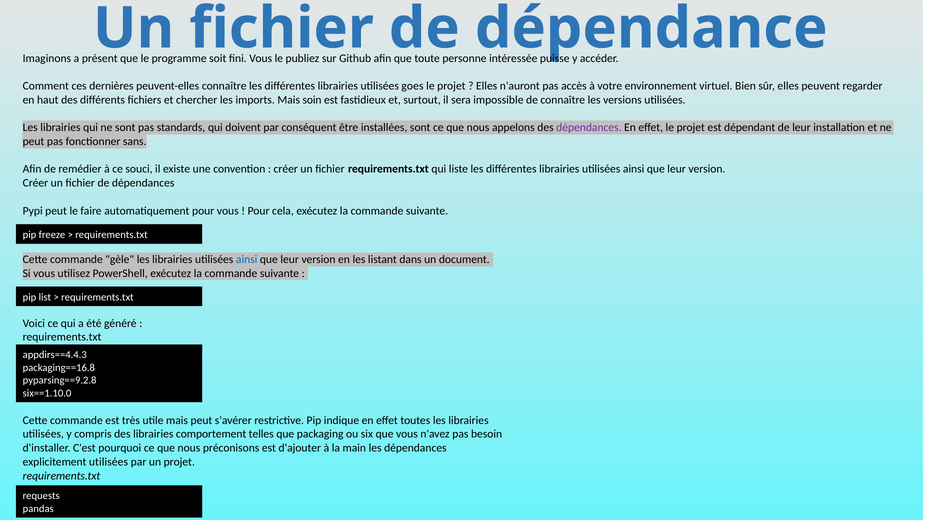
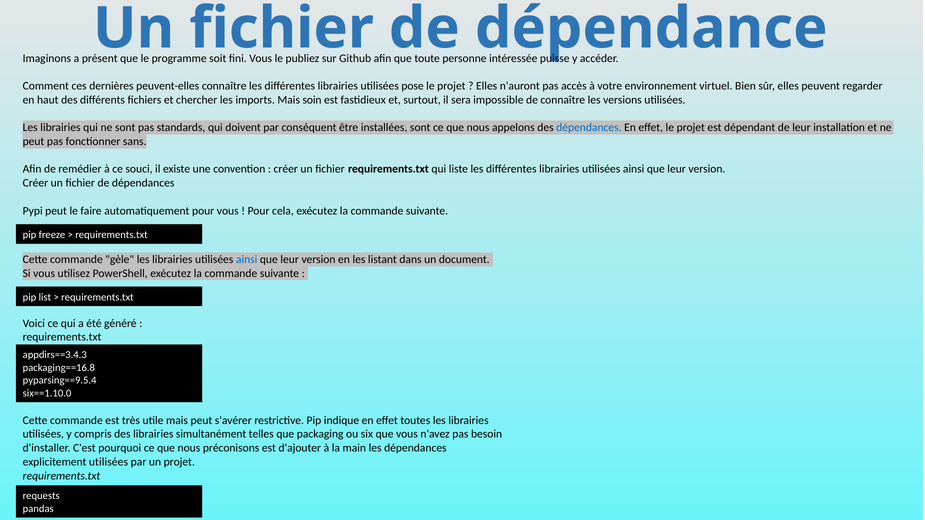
goes: goes -> pose (413, 86)
dépendances colour: purple -> blue (589, 128)
appdirs==4.4.3: appdirs==4.4.3 -> appdirs==3.4.3 (55, 355)
pyparsing==9.2.8: pyparsing==9.2.8 -> pyparsing==9.5.4 (60, 381)
comportement: comportement -> simultanément (211, 434)
